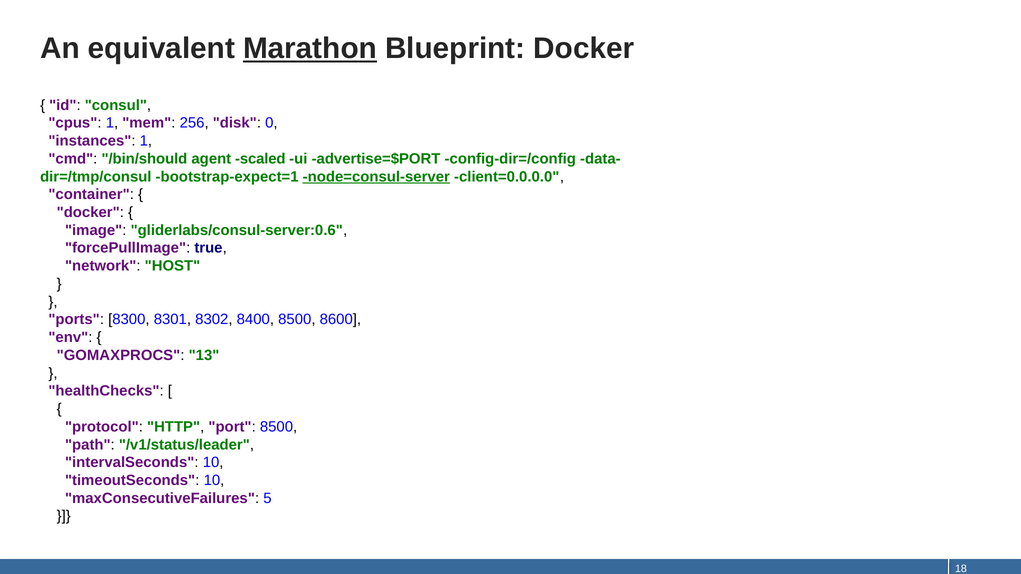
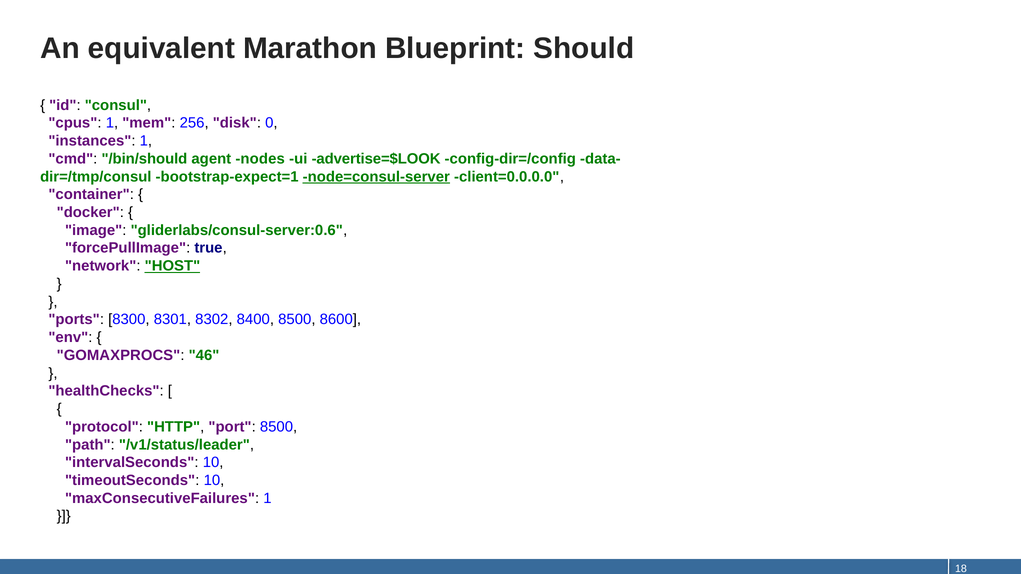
Marathon underline: present -> none (310, 49)
Blueprint Docker: Docker -> Should (584, 49)
scaled: scaled -> nodes (260, 159)
advertise=$PORT: advertise=$PORT -> advertise=$LOOK (376, 159)
HOST underline: none -> present (172, 266)
13: 13 -> 46 (204, 355)
maxConsecutiveFailures 5: 5 -> 1 (268, 498)
